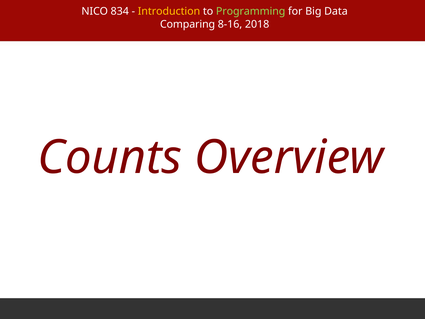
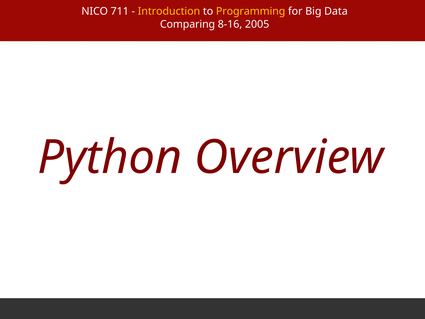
834: 834 -> 711 (120, 11)
Programming colour: light green -> yellow (251, 11)
2018: 2018 -> 2005 (257, 24)
Counts: Counts -> Python (110, 158)
